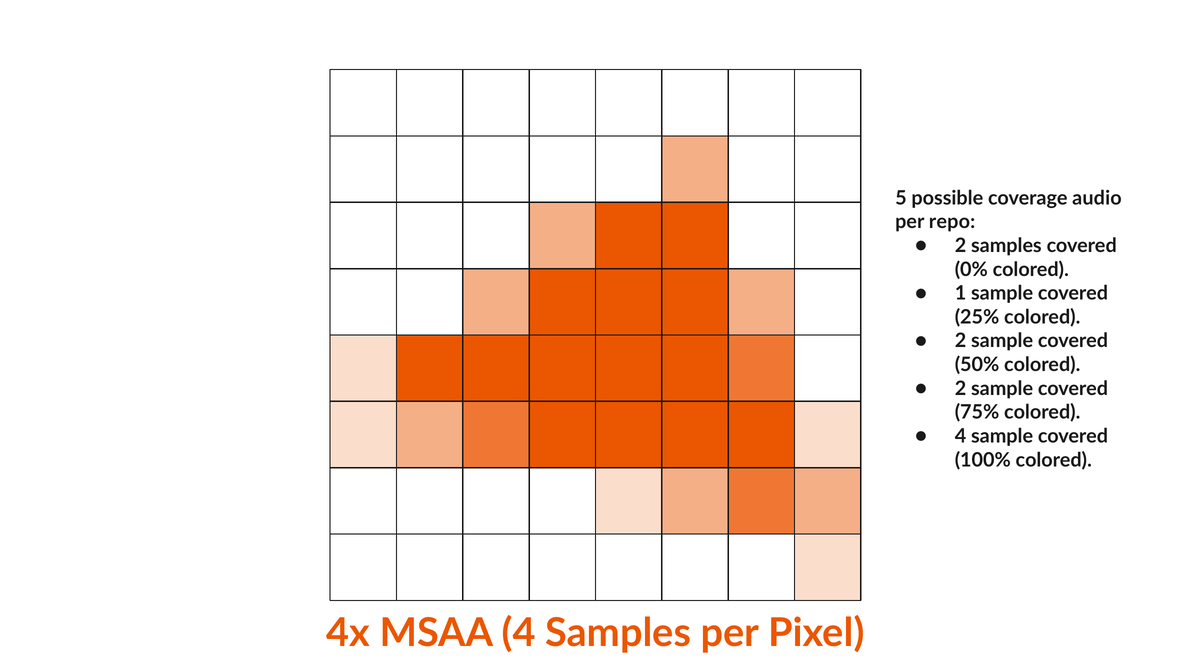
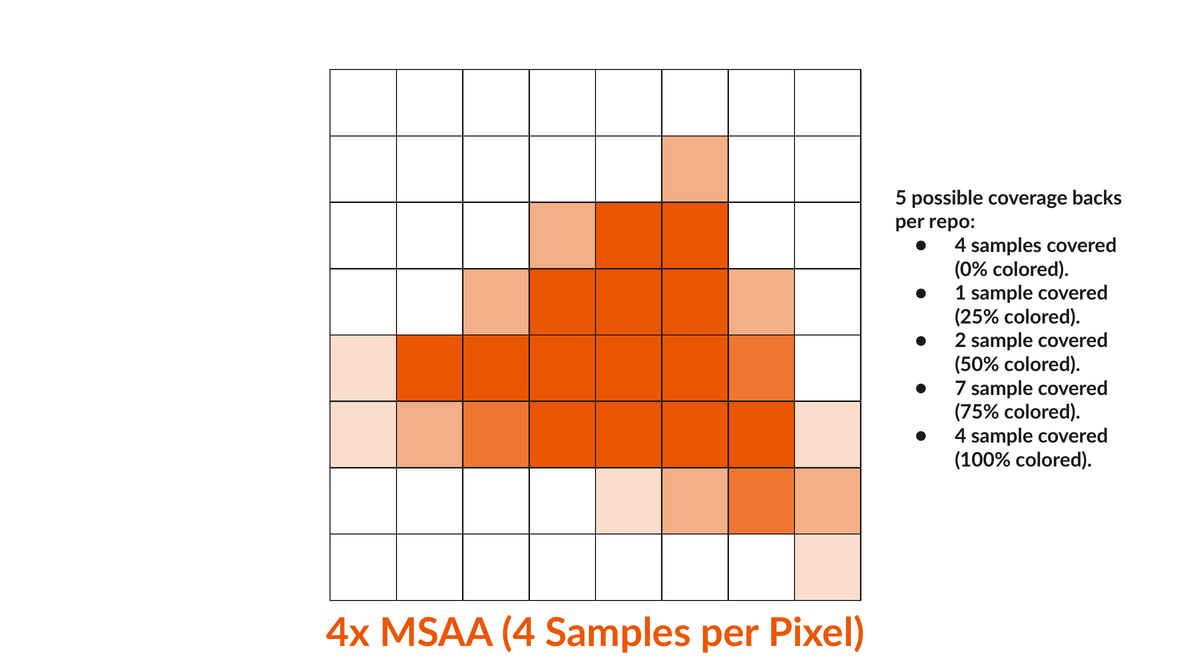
audio: audio -> backs (1097, 198)
2: 2 -> 4 (961, 246)
2: 2 -> 7 (961, 389)
